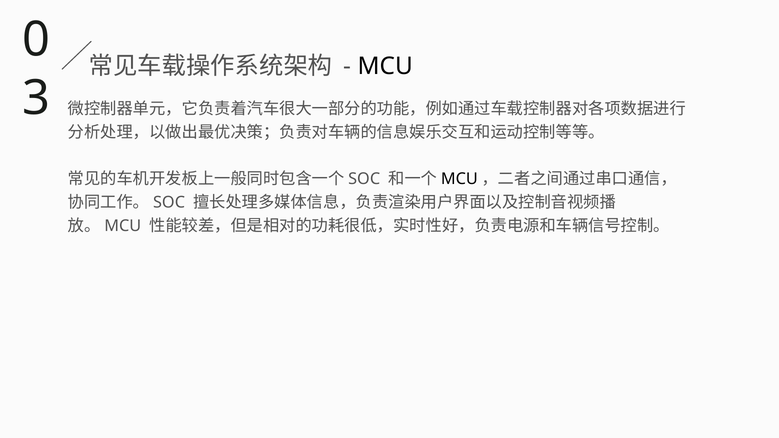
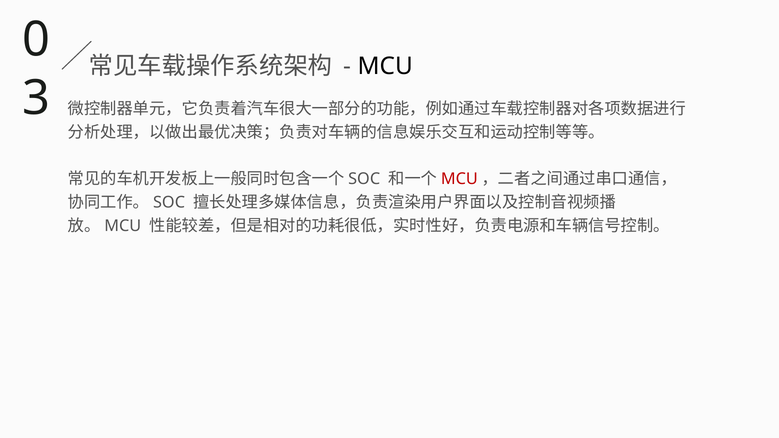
MCU colour: black -> red (459, 179)
